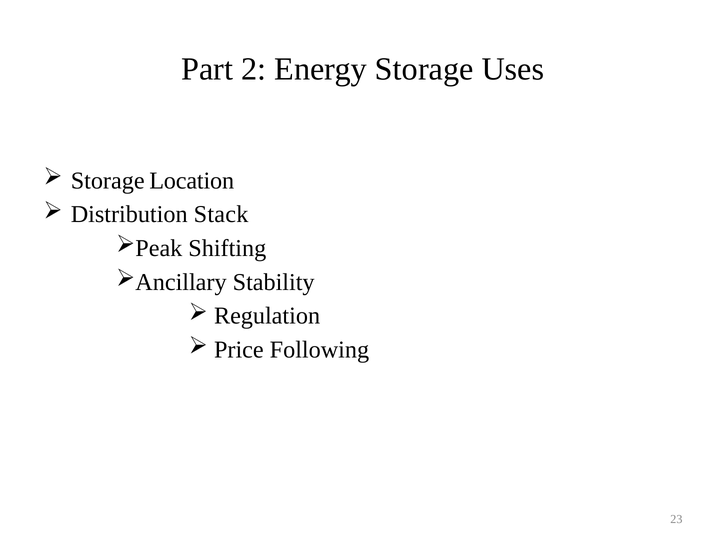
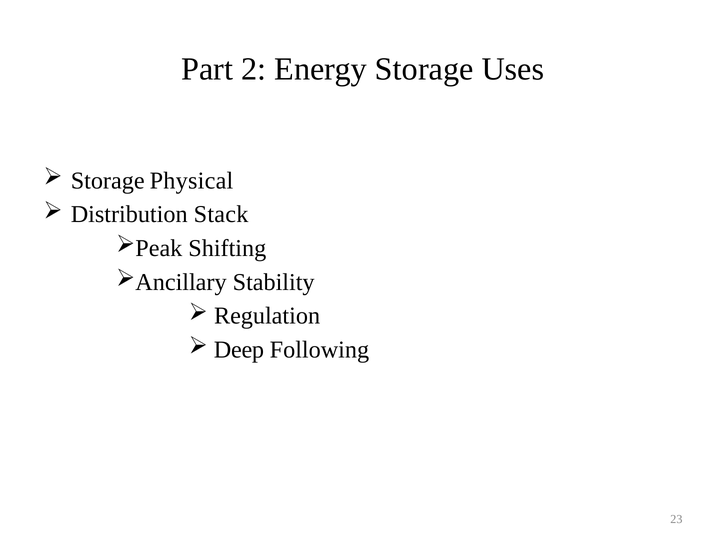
Location: Location -> Physical (191, 181)
Price: Price -> Deep (239, 350)
